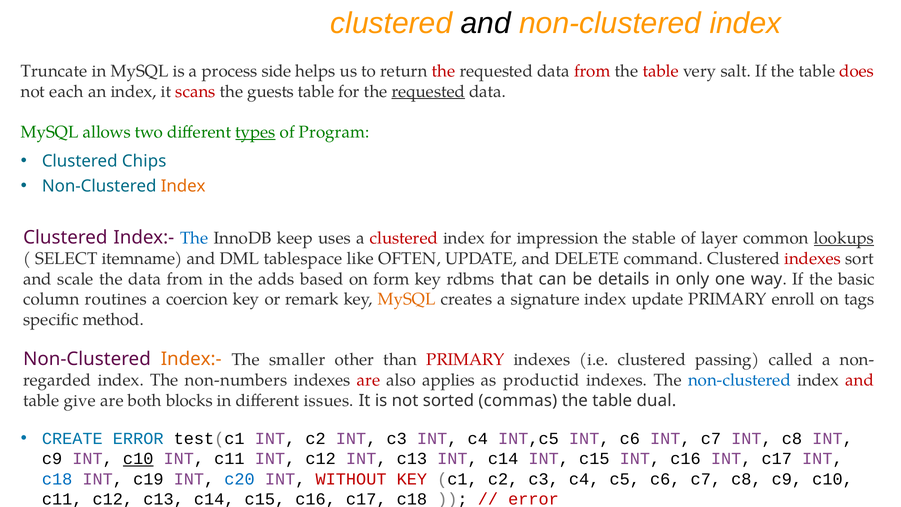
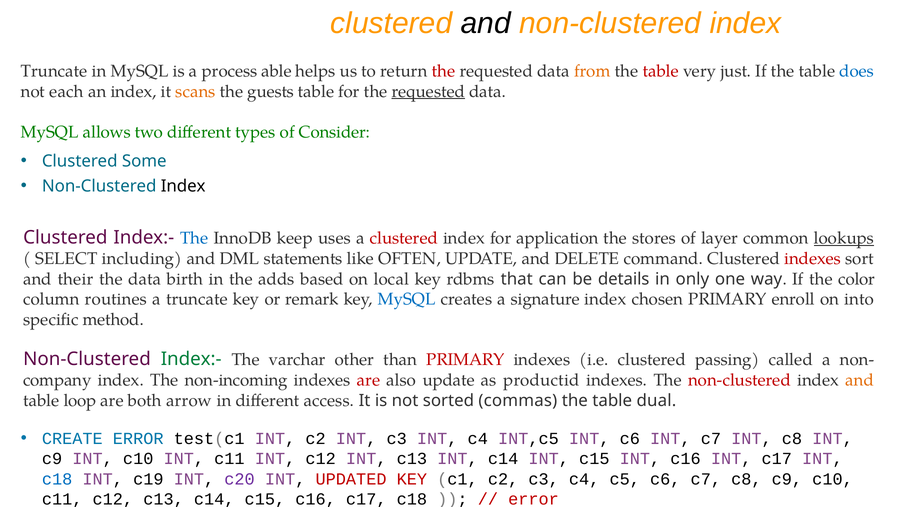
side: side -> able (277, 71)
from colour: red -> orange (592, 71)
salt: salt -> just (736, 71)
does colour: red -> blue (857, 71)
scans colour: red -> orange (195, 91)
types underline: present -> none (255, 132)
Program: Program -> Consider (334, 132)
Chips: Chips -> Some (144, 161)
Index colour: orange -> black (183, 186)
impression: impression -> application (557, 238)
stable: stable -> stores (654, 238)
itemname: itemname -> including (142, 259)
tablespace: tablespace -> statements (303, 259)
scale: scale -> their (75, 279)
the data from: from -> birth (185, 279)
form: form -> local (391, 279)
basic: basic -> color (857, 279)
a coercion: coercion -> truncate (197, 299)
MySQL colour: orange -> blue (407, 299)
index update: update -> chosen (657, 299)
tags: tags -> into (859, 299)
Index:- colour: orange -> green (191, 359)
smaller: smaller -> varchar (297, 360)
regarded: regarded -> company (57, 380)
non-numbers: non-numbers -> non-incoming (236, 380)
also applies: applies -> update (449, 380)
non-clustered colour: blue -> red (740, 380)
and colour: red -> orange (860, 380)
give: give -> loop (80, 401)
blocks: blocks -> arrow (189, 401)
issues: issues -> access (329, 401)
c10 underline: present -> none (138, 459)
c20 colour: blue -> purple (240, 479)
WITHOUT: WITHOUT -> UPDATED (351, 479)
